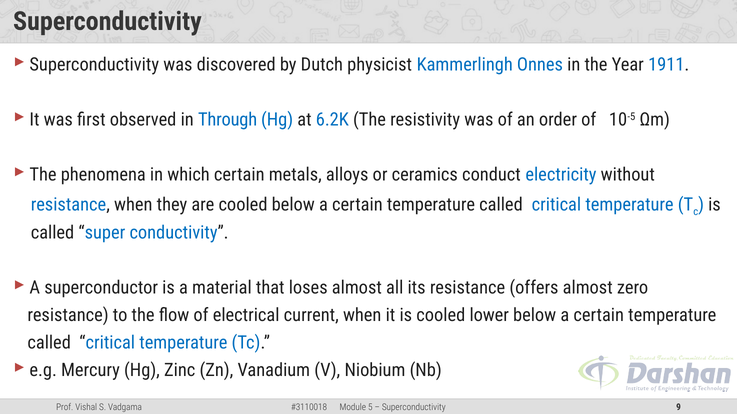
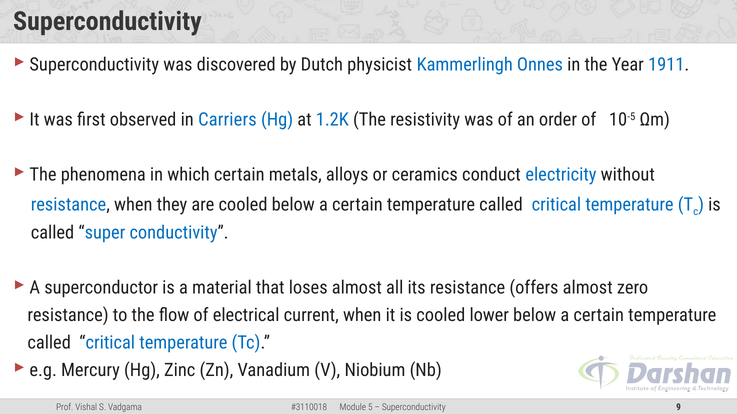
Through: Through -> Carriers (227, 120)
6.2K: 6.2K -> 1.2K (332, 120)
